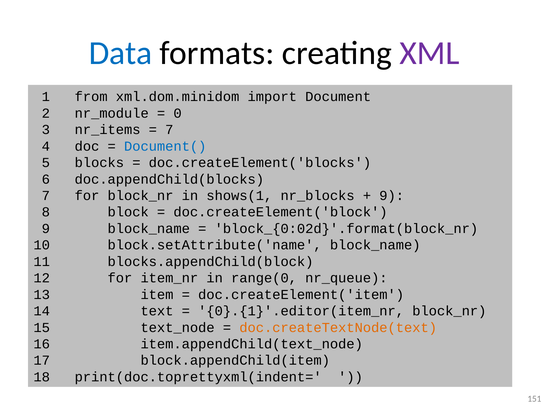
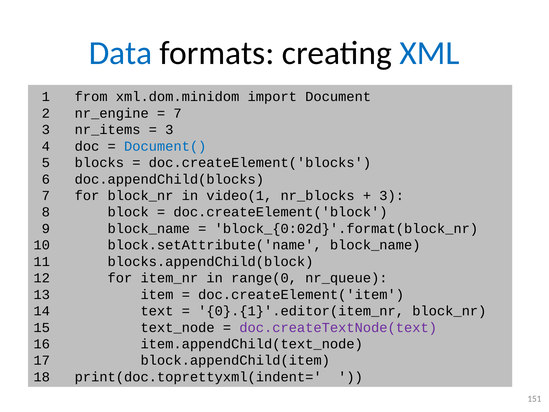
XML colour: purple -> blue (430, 53)
nr_module: nr_module -> nr_engine (112, 113)
0: 0 -> 7 (178, 113)
7: 7 -> 3 (169, 130)
shows(1: shows(1 -> video(1 (239, 196)
9: 9 -> 3 (392, 196)
doc.createTextNode(text colour: orange -> purple (338, 327)
